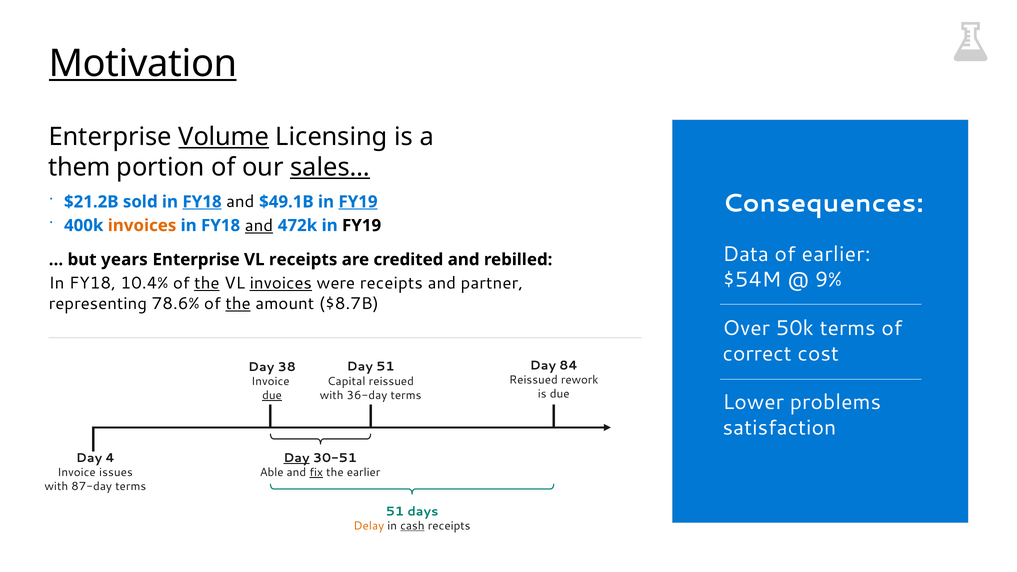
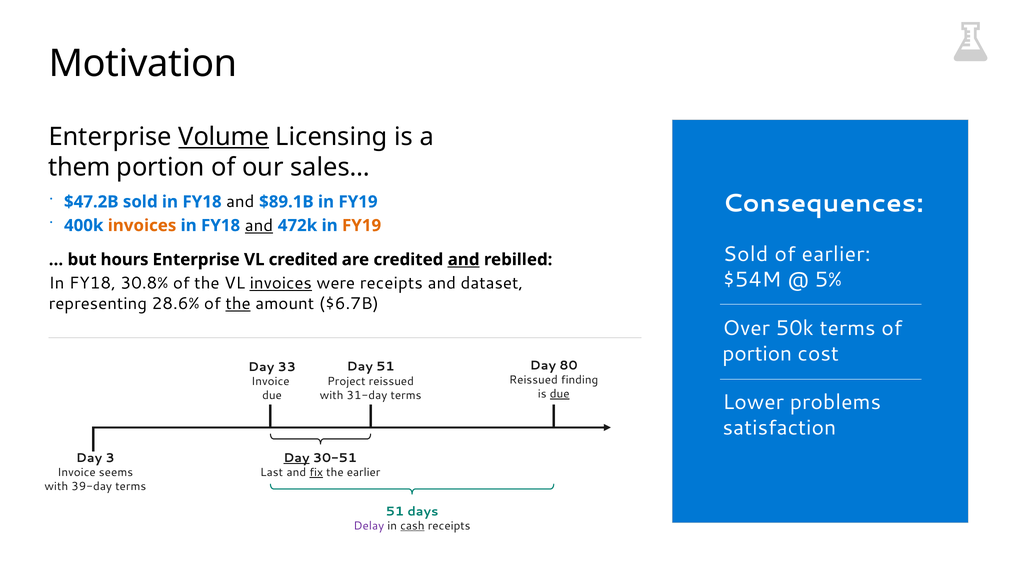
Motivation underline: present -> none (143, 64)
sales… underline: present -> none (330, 167)
$21.2B: $21.2B -> $47.2B (91, 202)
FY18 underline: present -> none (202, 202)
$49.1B: $49.1B -> $89.1B (286, 202)
FY19 underline: present -> none (358, 202)
FY19 colour: black -> orange (362, 226)
Data: Data -> Sold (746, 254)
years: years -> hours (125, 260)
VL receipts: receipts -> credited (303, 260)
and underline: none -> present (464, 260)
9%: 9% -> 5% (828, 280)
10.4%: 10.4% -> 30.8% (144, 283)
the underline: present -> none (207, 283)
partner: partner -> dataset (492, 283)
78.6%: 78.6% -> 28.6% (176, 304)
$8.7B: $8.7B -> $6.7B (349, 304)
correct: correct -> portion (757, 354)
84: 84 -> 80 (568, 365)
38: 38 -> 33 (287, 367)
rework: rework -> finding (580, 380)
Capital: Capital -> Project (346, 381)
due underline: none -> present (560, 394)
36-day: 36-day -> 31-day (367, 395)
due underline: present -> none (272, 396)
4: 4 -> 3 (110, 458)
issues: issues -> seems (116, 473)
Able: Able -> Last (272, 473)
87-day: 87-day -> 39-day (92, 487)
Delay colour: orange -> purple (369, 526)
